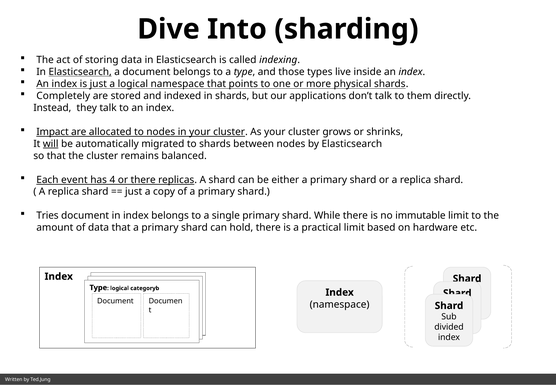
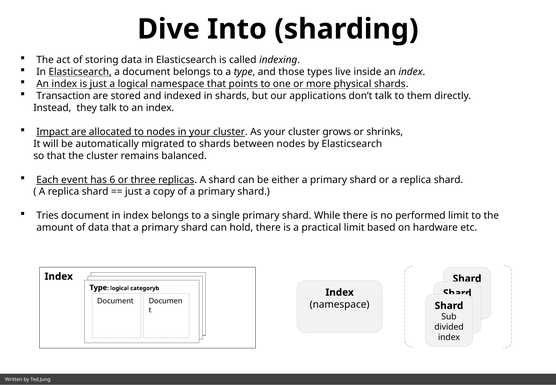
Completely: Completely -> Transaction (63, 96)
will underline: present -> none (51, 144)
4: 4 -> 6 (112, 180)
or there: there -> three (143, 180)
immutable: immutable -> performed (420, 216)
